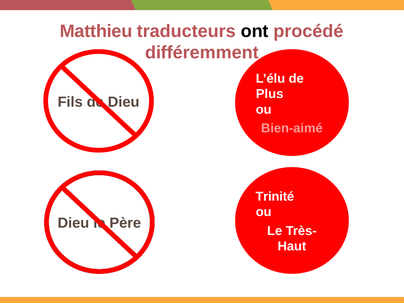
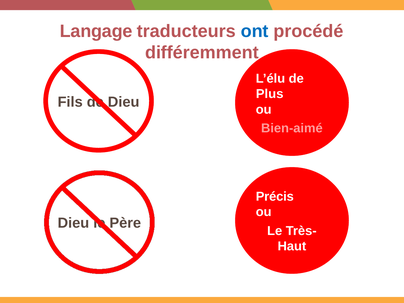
Matthieu: Matthieu -> Langage (96, 31)
ont colour: black -> blue (255, 31)
Trinité: Trinité -> Précis (275, 196)
